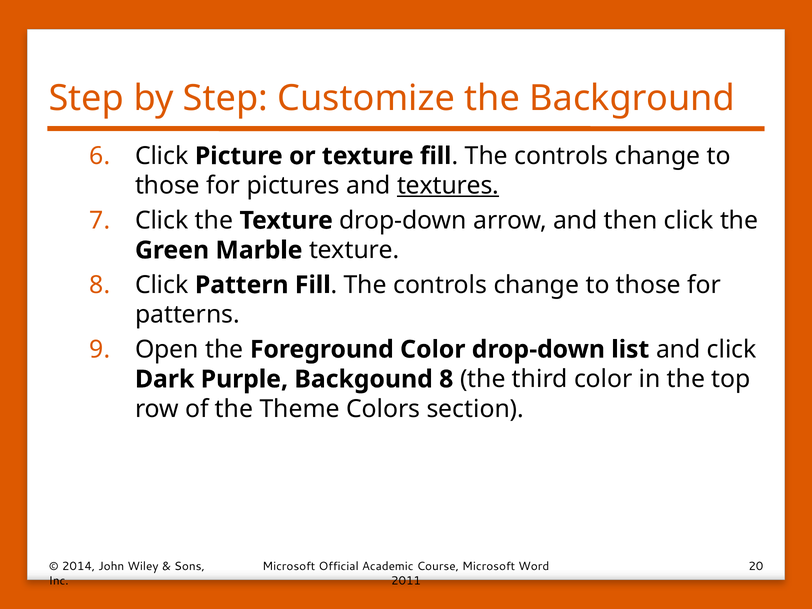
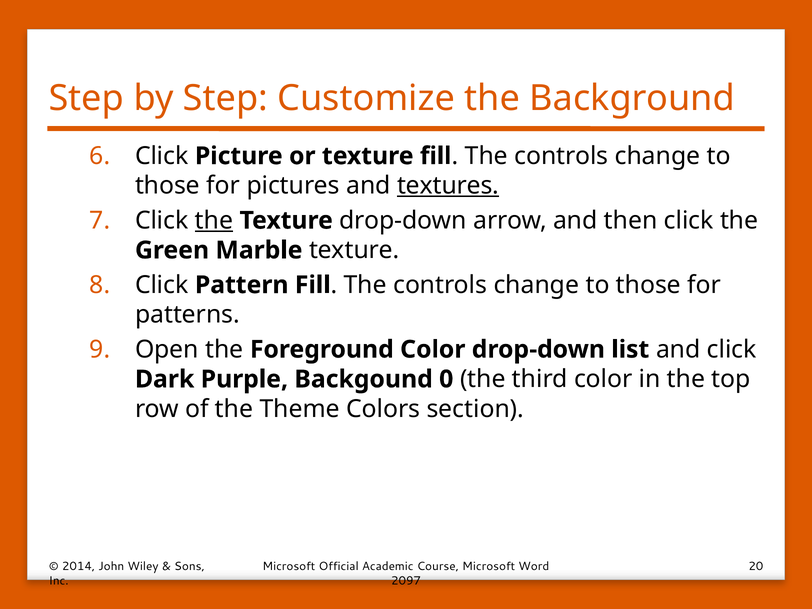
the underline: none -> present (214, 220)
Backgound 8: 8 -> 0 (446, 379)
2011: 2011 -> 2097 (406, 581)
